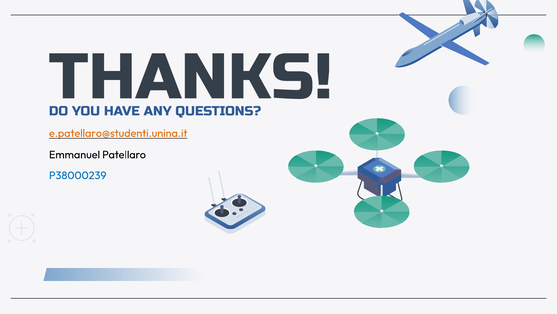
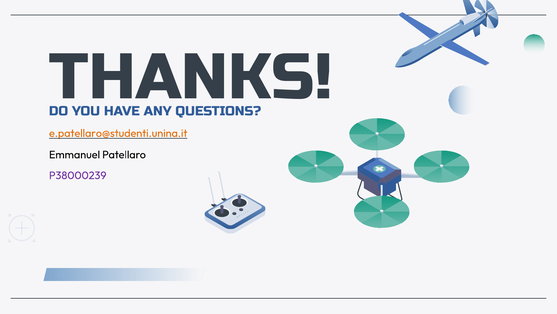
P38000239 colour: blue -> purple (78, 175)
